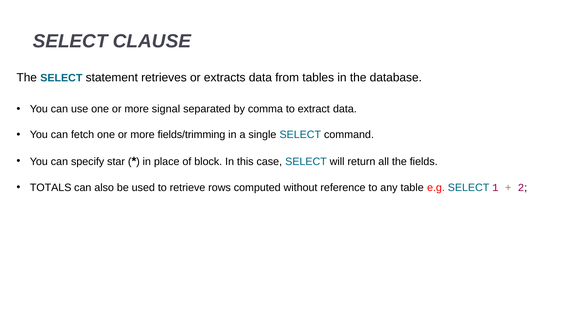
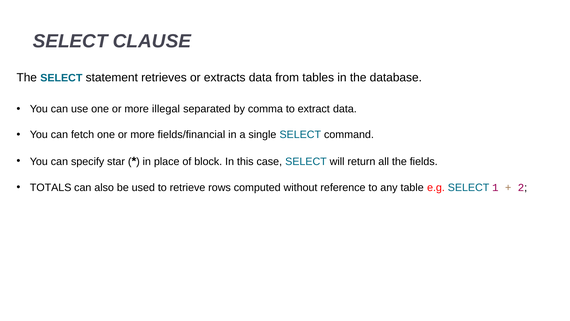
signal: signal -> illegal (166, 109)
fields/trimming: fields/trimming -> fields/financial (191, 135)
